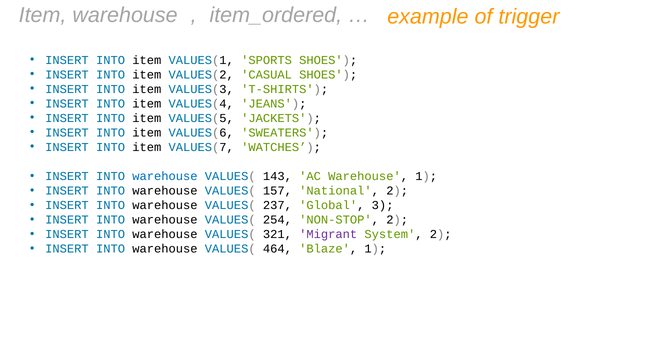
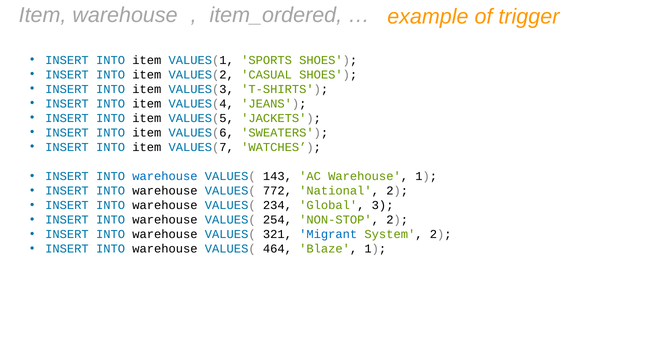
157: 157 -> 772 (277, 191)
237: 237 -> 234 (277, 205)
Migrant colour: purple -> blue (328, 234)
